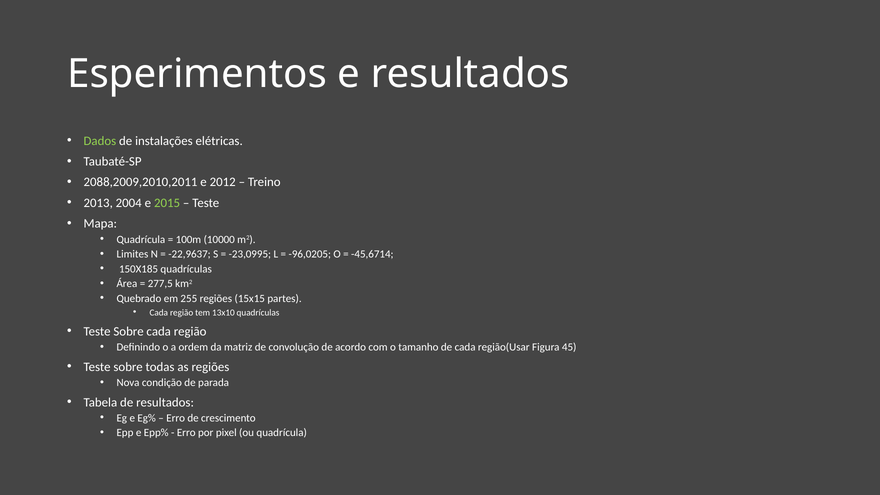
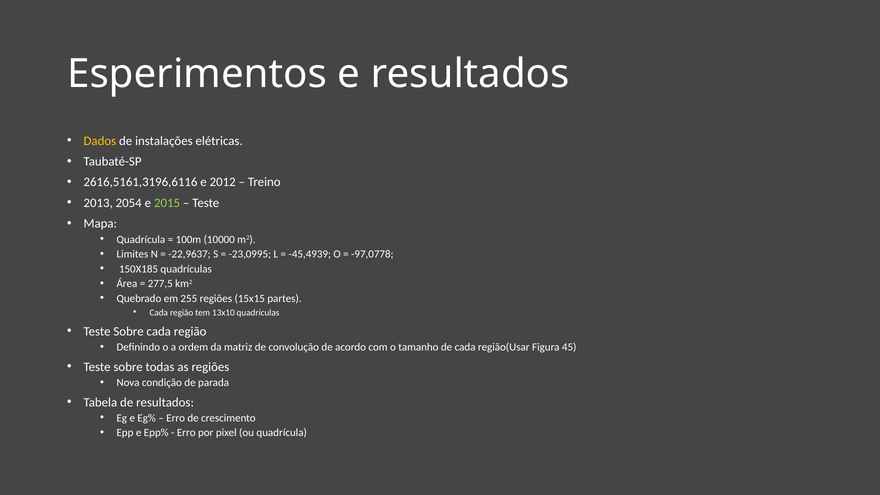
Dados colour: light green -> yellow (100, 141)
2088,2009,2010,2011: 2088,2009,2010,2011 -> 2616,5161,3196,6116 (141, 182)
2004: 2004 -> 2054 (129, 203)
-96,0205: -96,0205 -> -45,4939 (310, 254)
-45,6714: -45,6714 -> -97,0778 (372, 254)
